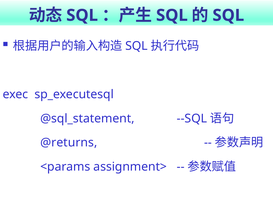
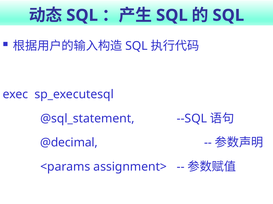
@returns: @returns -> @decimal (69, 143)
